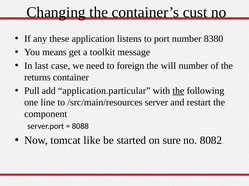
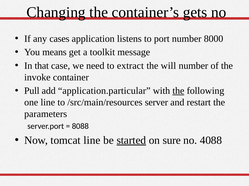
cust: cust -> gets (195, 12)
these: these -> cases (59, 39)
8380: 8380 -> 8000 (214, 39)
last: last -> that (42, 66)
foreign: foreign -> extract (130, 66)
returns: returns -> invoke (37, 78)
component: component -> parameters (46, 114)
tomcat like: like -> line (92, 141)
started underline: none -> present (131, 141)
8082: 8082 -> 4088 (211, 141)
